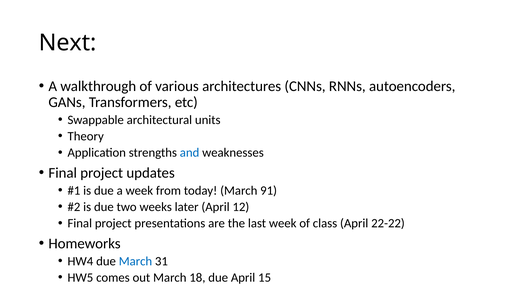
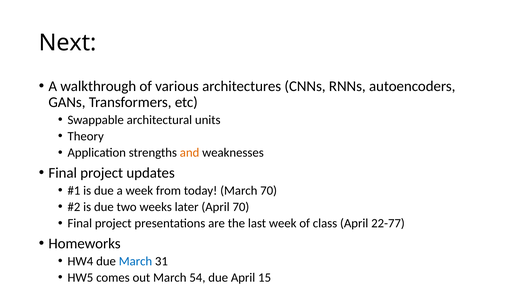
and colour: blue -> orange (190, 153)
March 91: 91 -> 70 (269, 190)
April 12: 12 -> 70 (241, 207)
22-22: 22-22 -> 22-77 (388, 223)
18: 18 -> 54 (197, 277)
